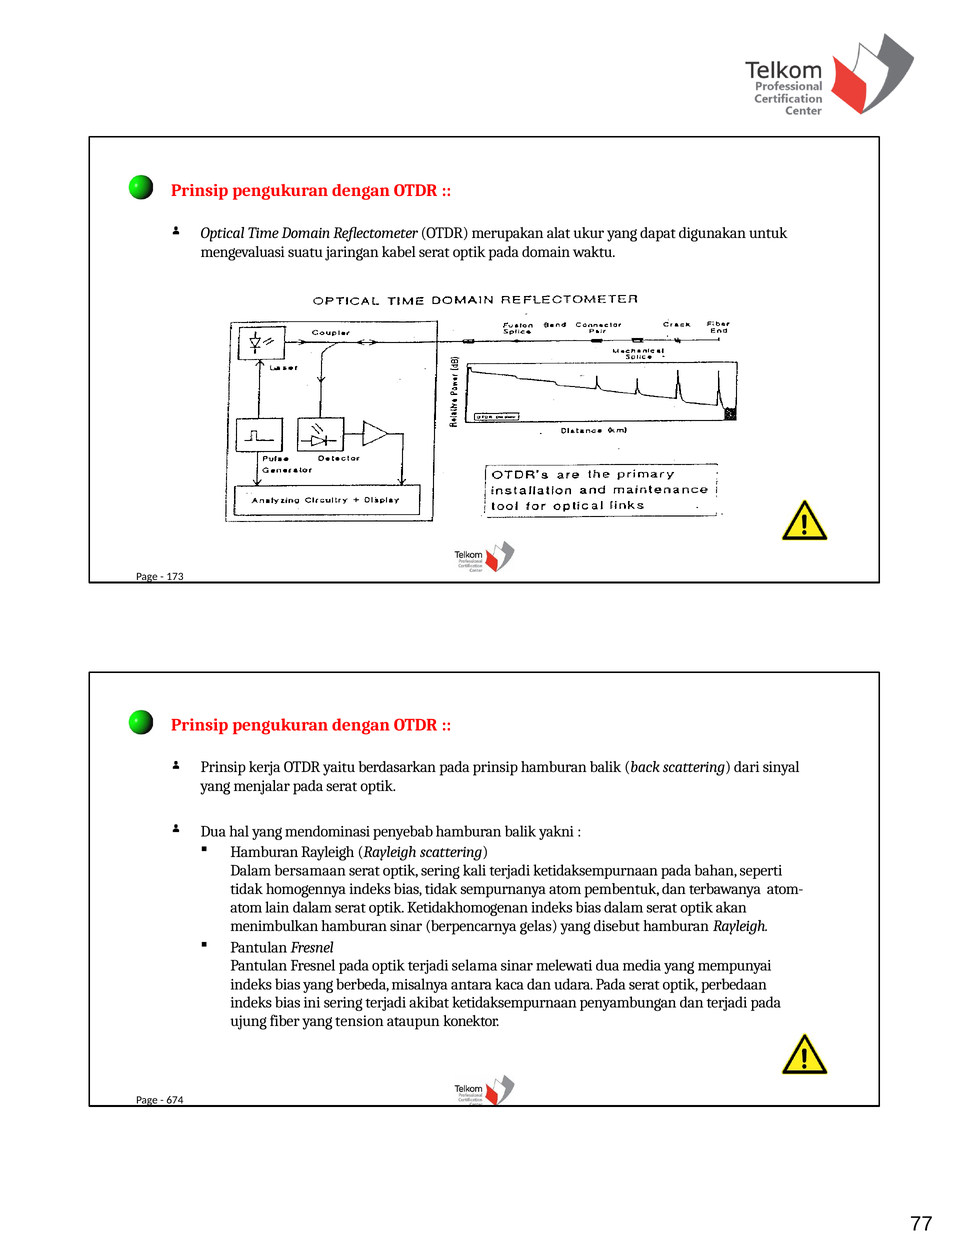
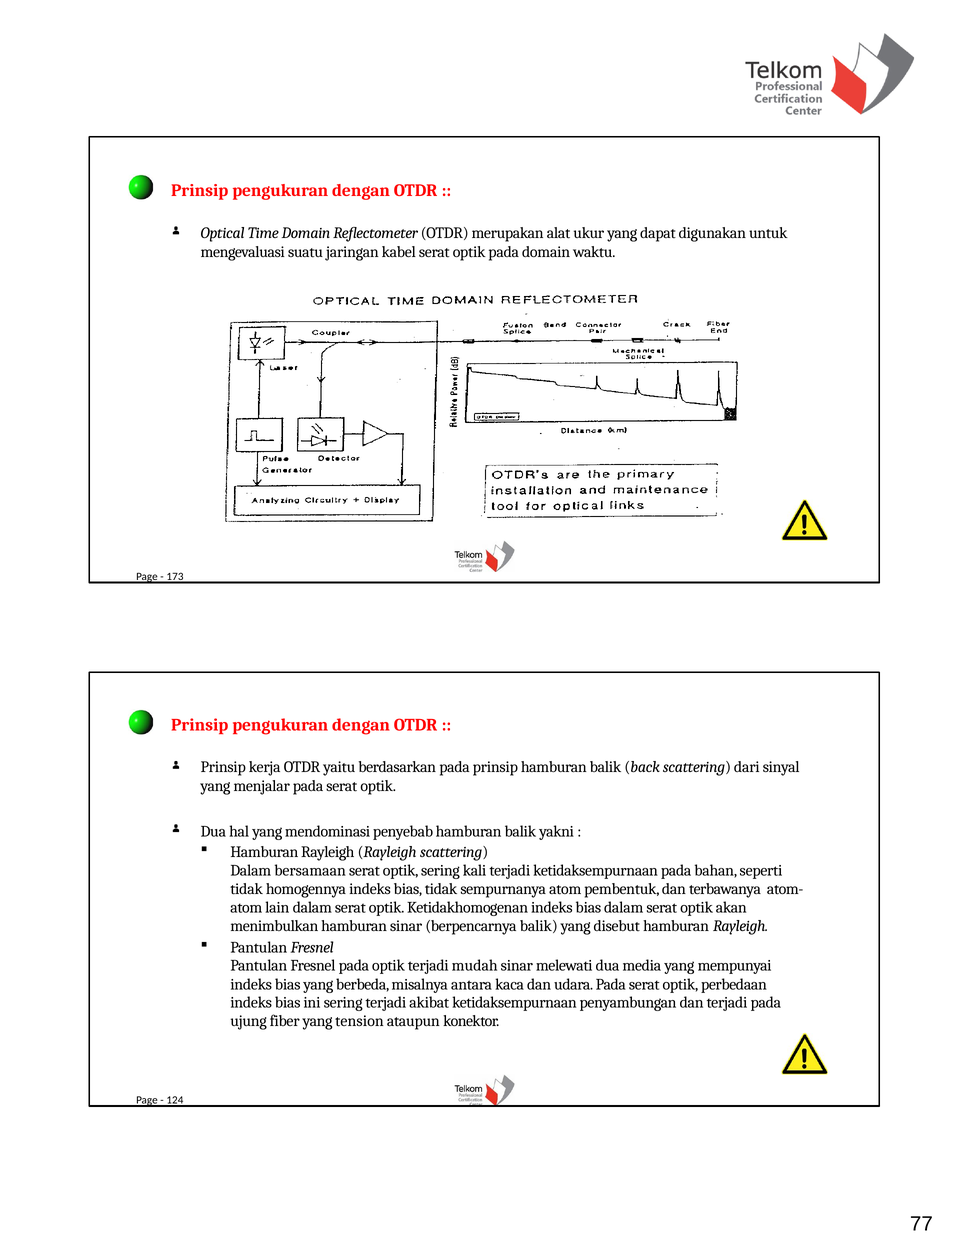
berpencarnya gelas: gelas -> balik (539, 926)
selama: selama -> mudah (475, 966)
674: 674 -> 124 (175, 1100)
